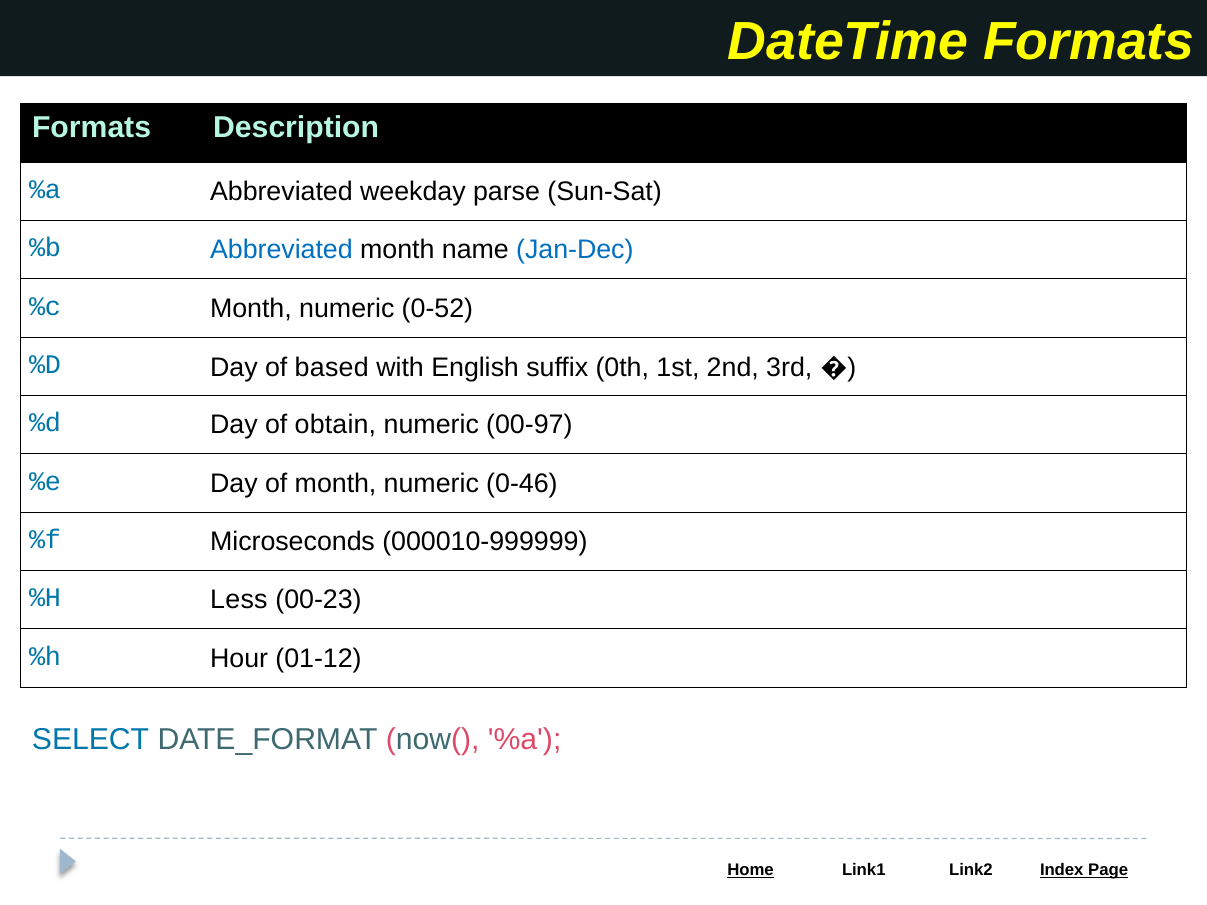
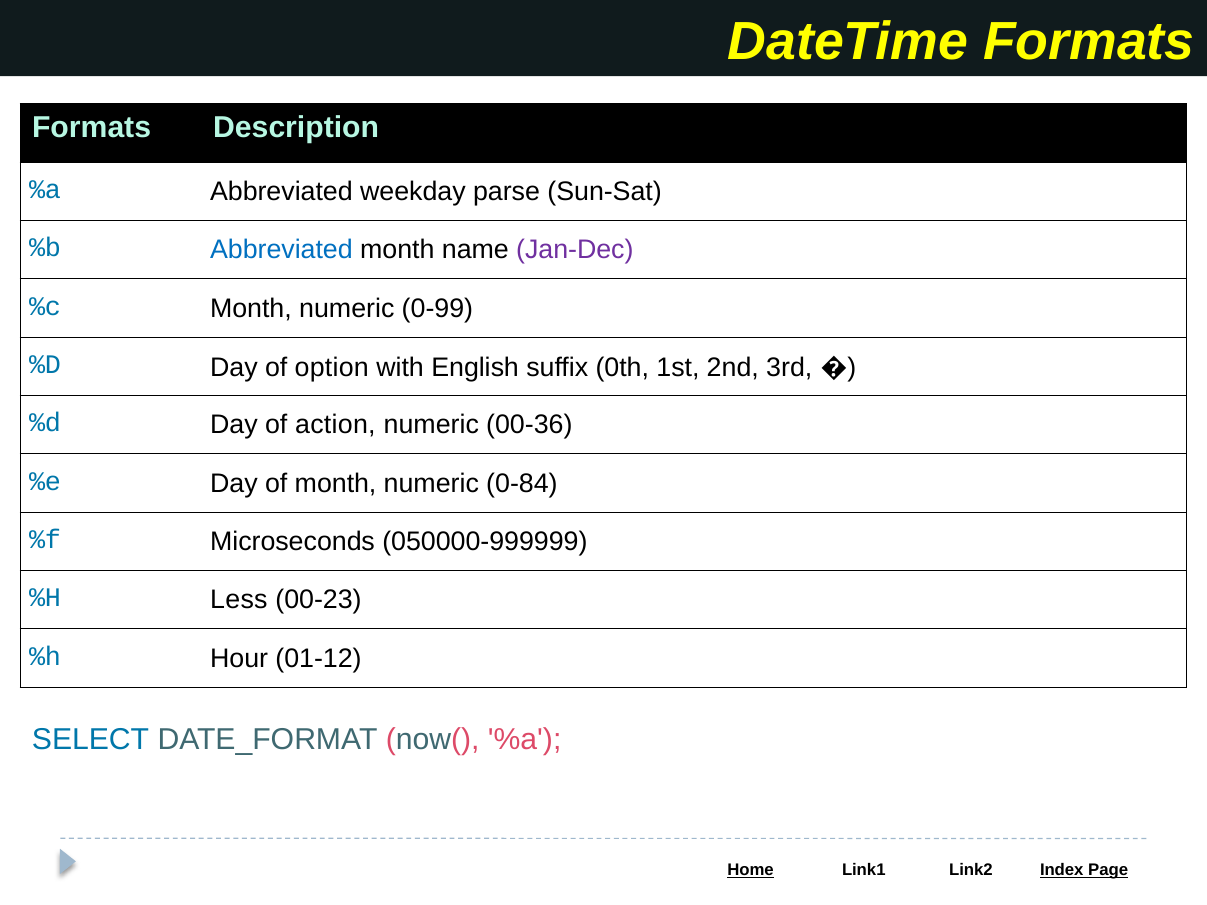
Jan-Dec colour: blue -> purple (575, 250)
0-52: 0-52 -> 0-99 (437, 309)
based: based -> option (332, 368)
obtain: obtain -> action (335, 425)
00-97: 00-97 -> 00-36 (529, 425)
0-46: 0-46 -> 0-84 (522, 484)
000010-999999: 000010-999999 -> 050000-999999 (485, 542)
